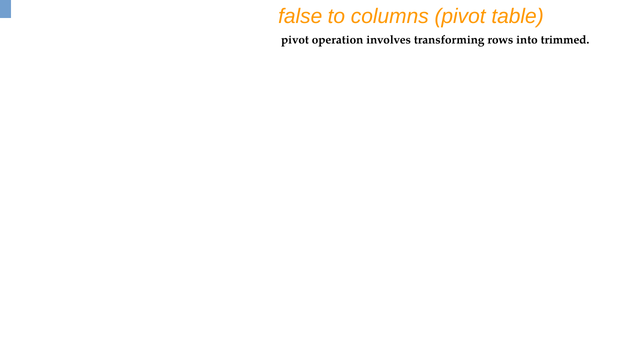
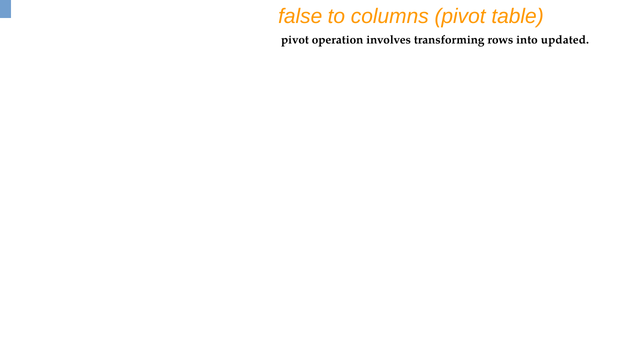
trimmed: trimmed -> updated (565, 40)
